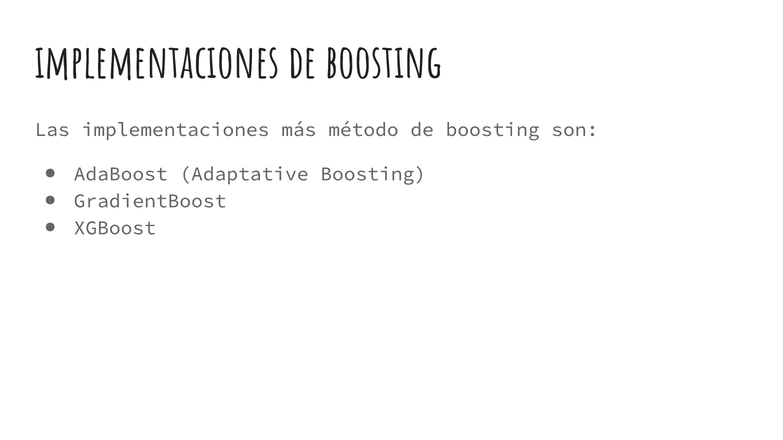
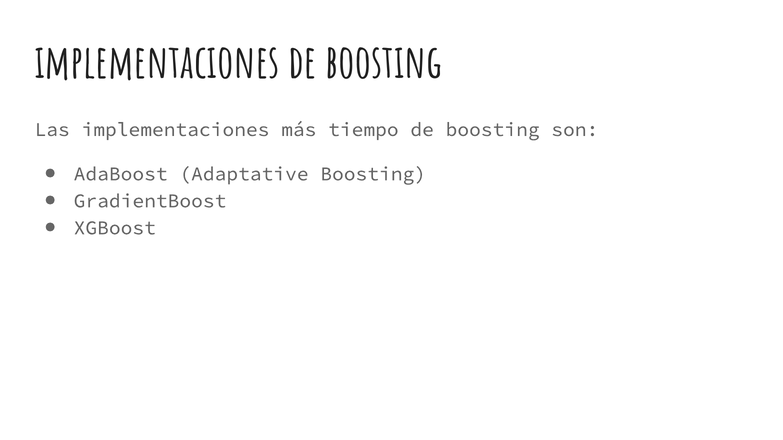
método: método -> tiempo (363, 130)
